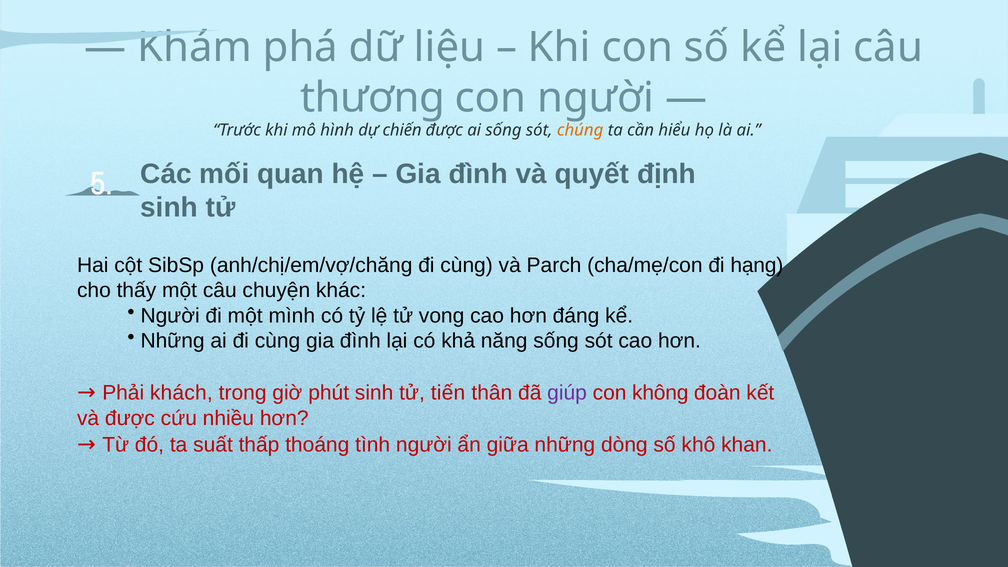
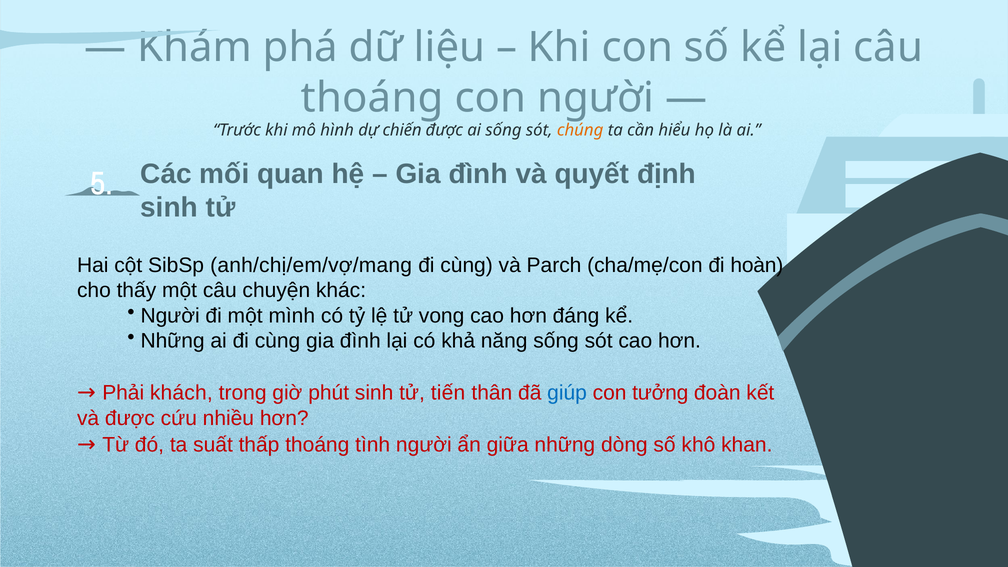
thương: thương -> thoáng (372, 98)
anh/chị/em/vợ/chăng: anh/chị/em/vợ/chăng -> anh/chị/em/vợ/mang (311, 265)
hạng: hạng -> hoàn (757, 265)
giúp colour: purple -> blue (567, 393)
không: không -> tưởng (660, 393)
